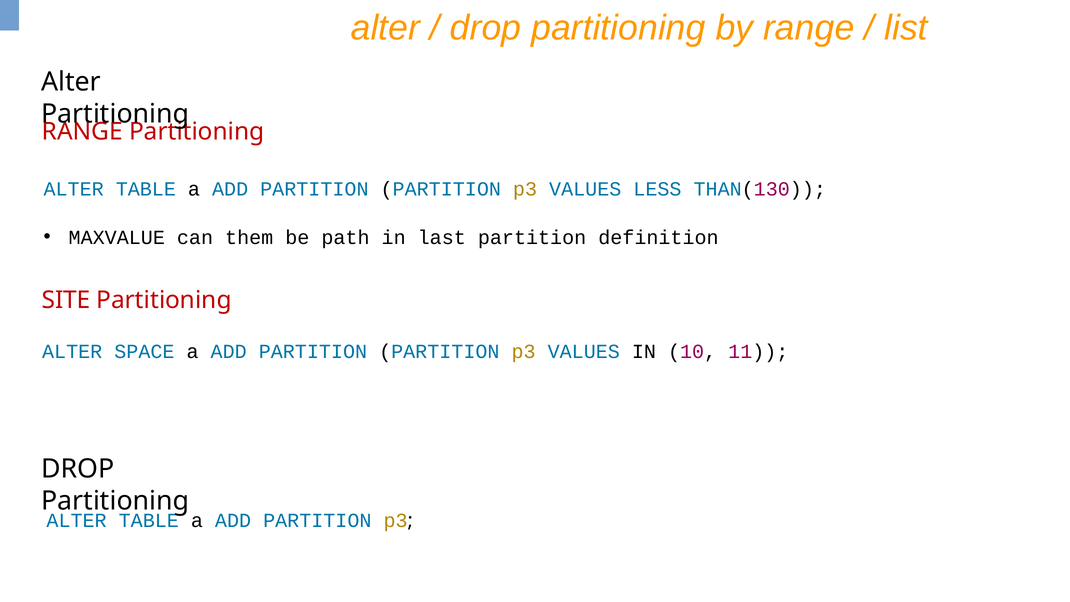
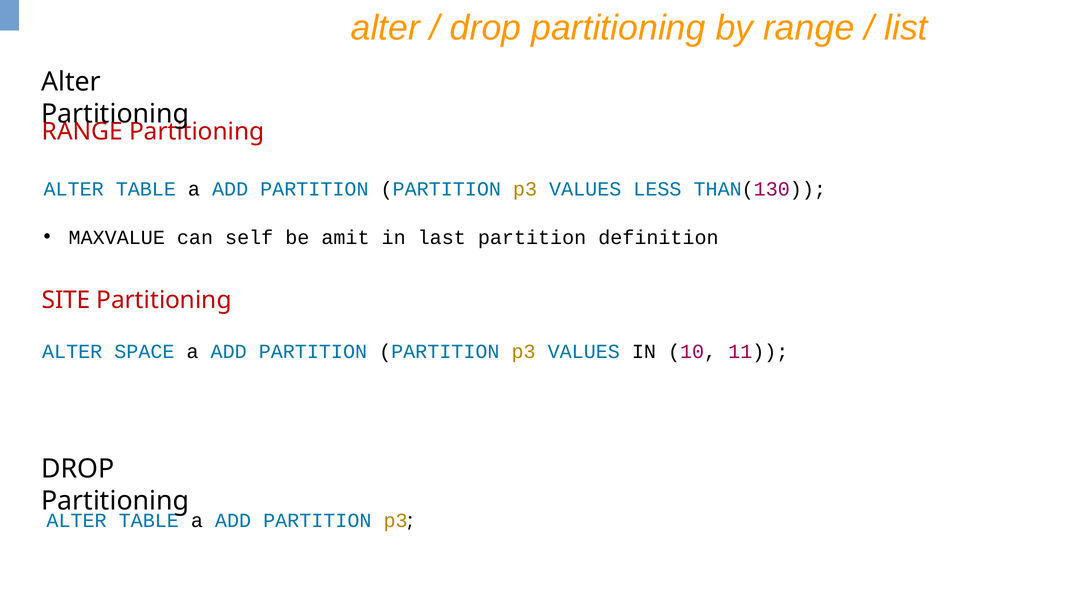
them: them -> self (249, 237)
path: path -> amit (345, 237)
